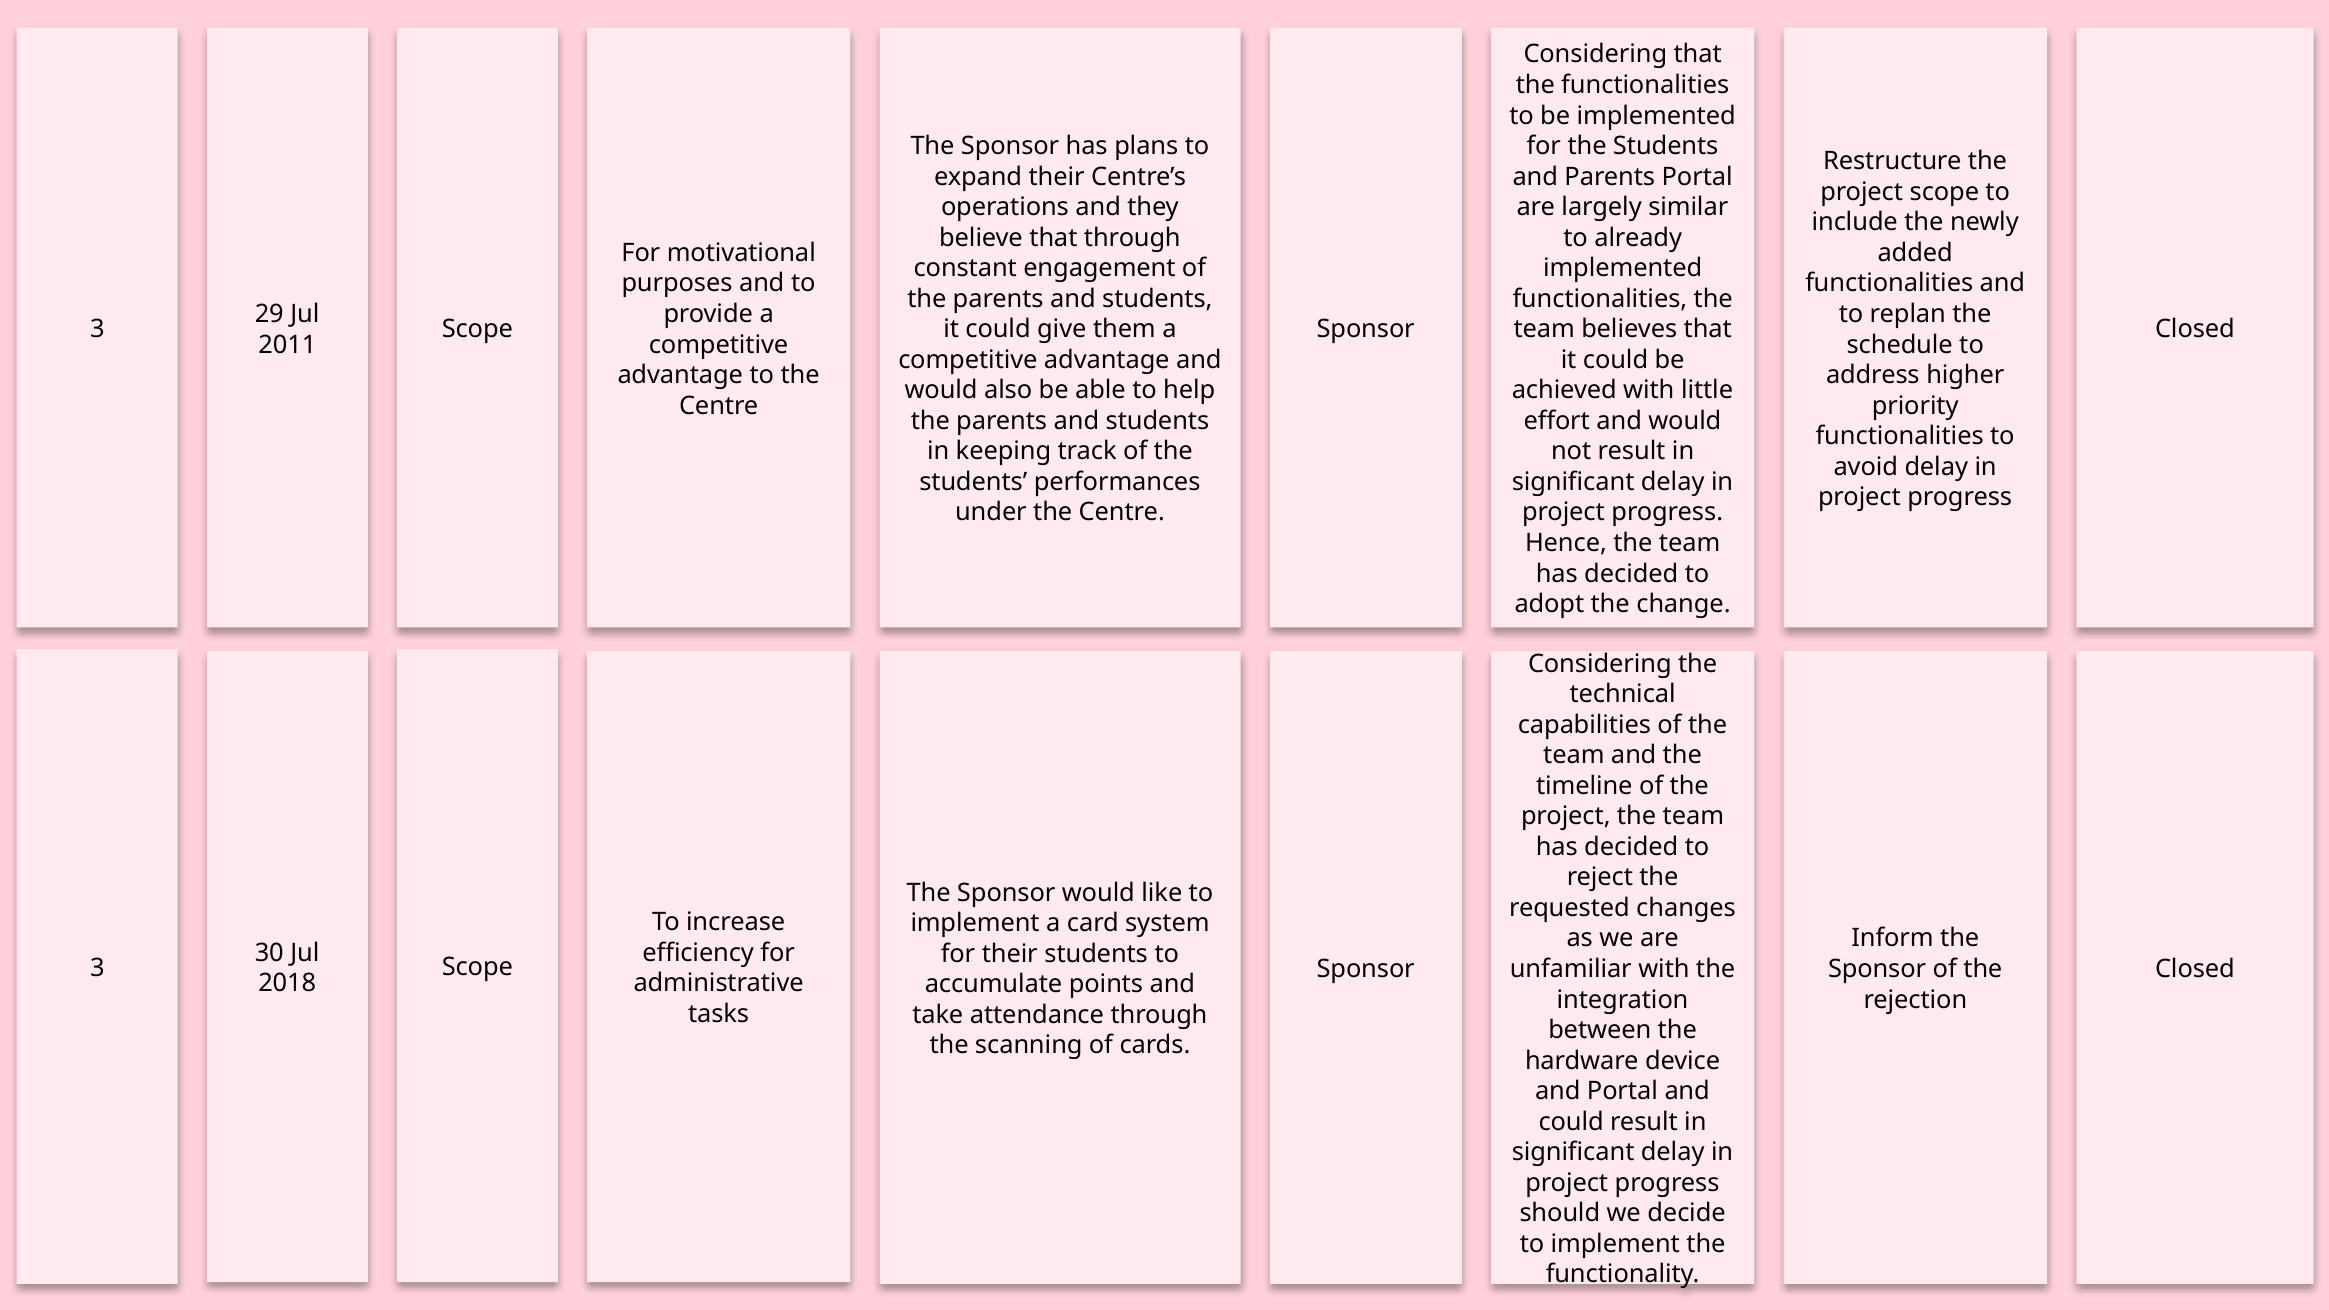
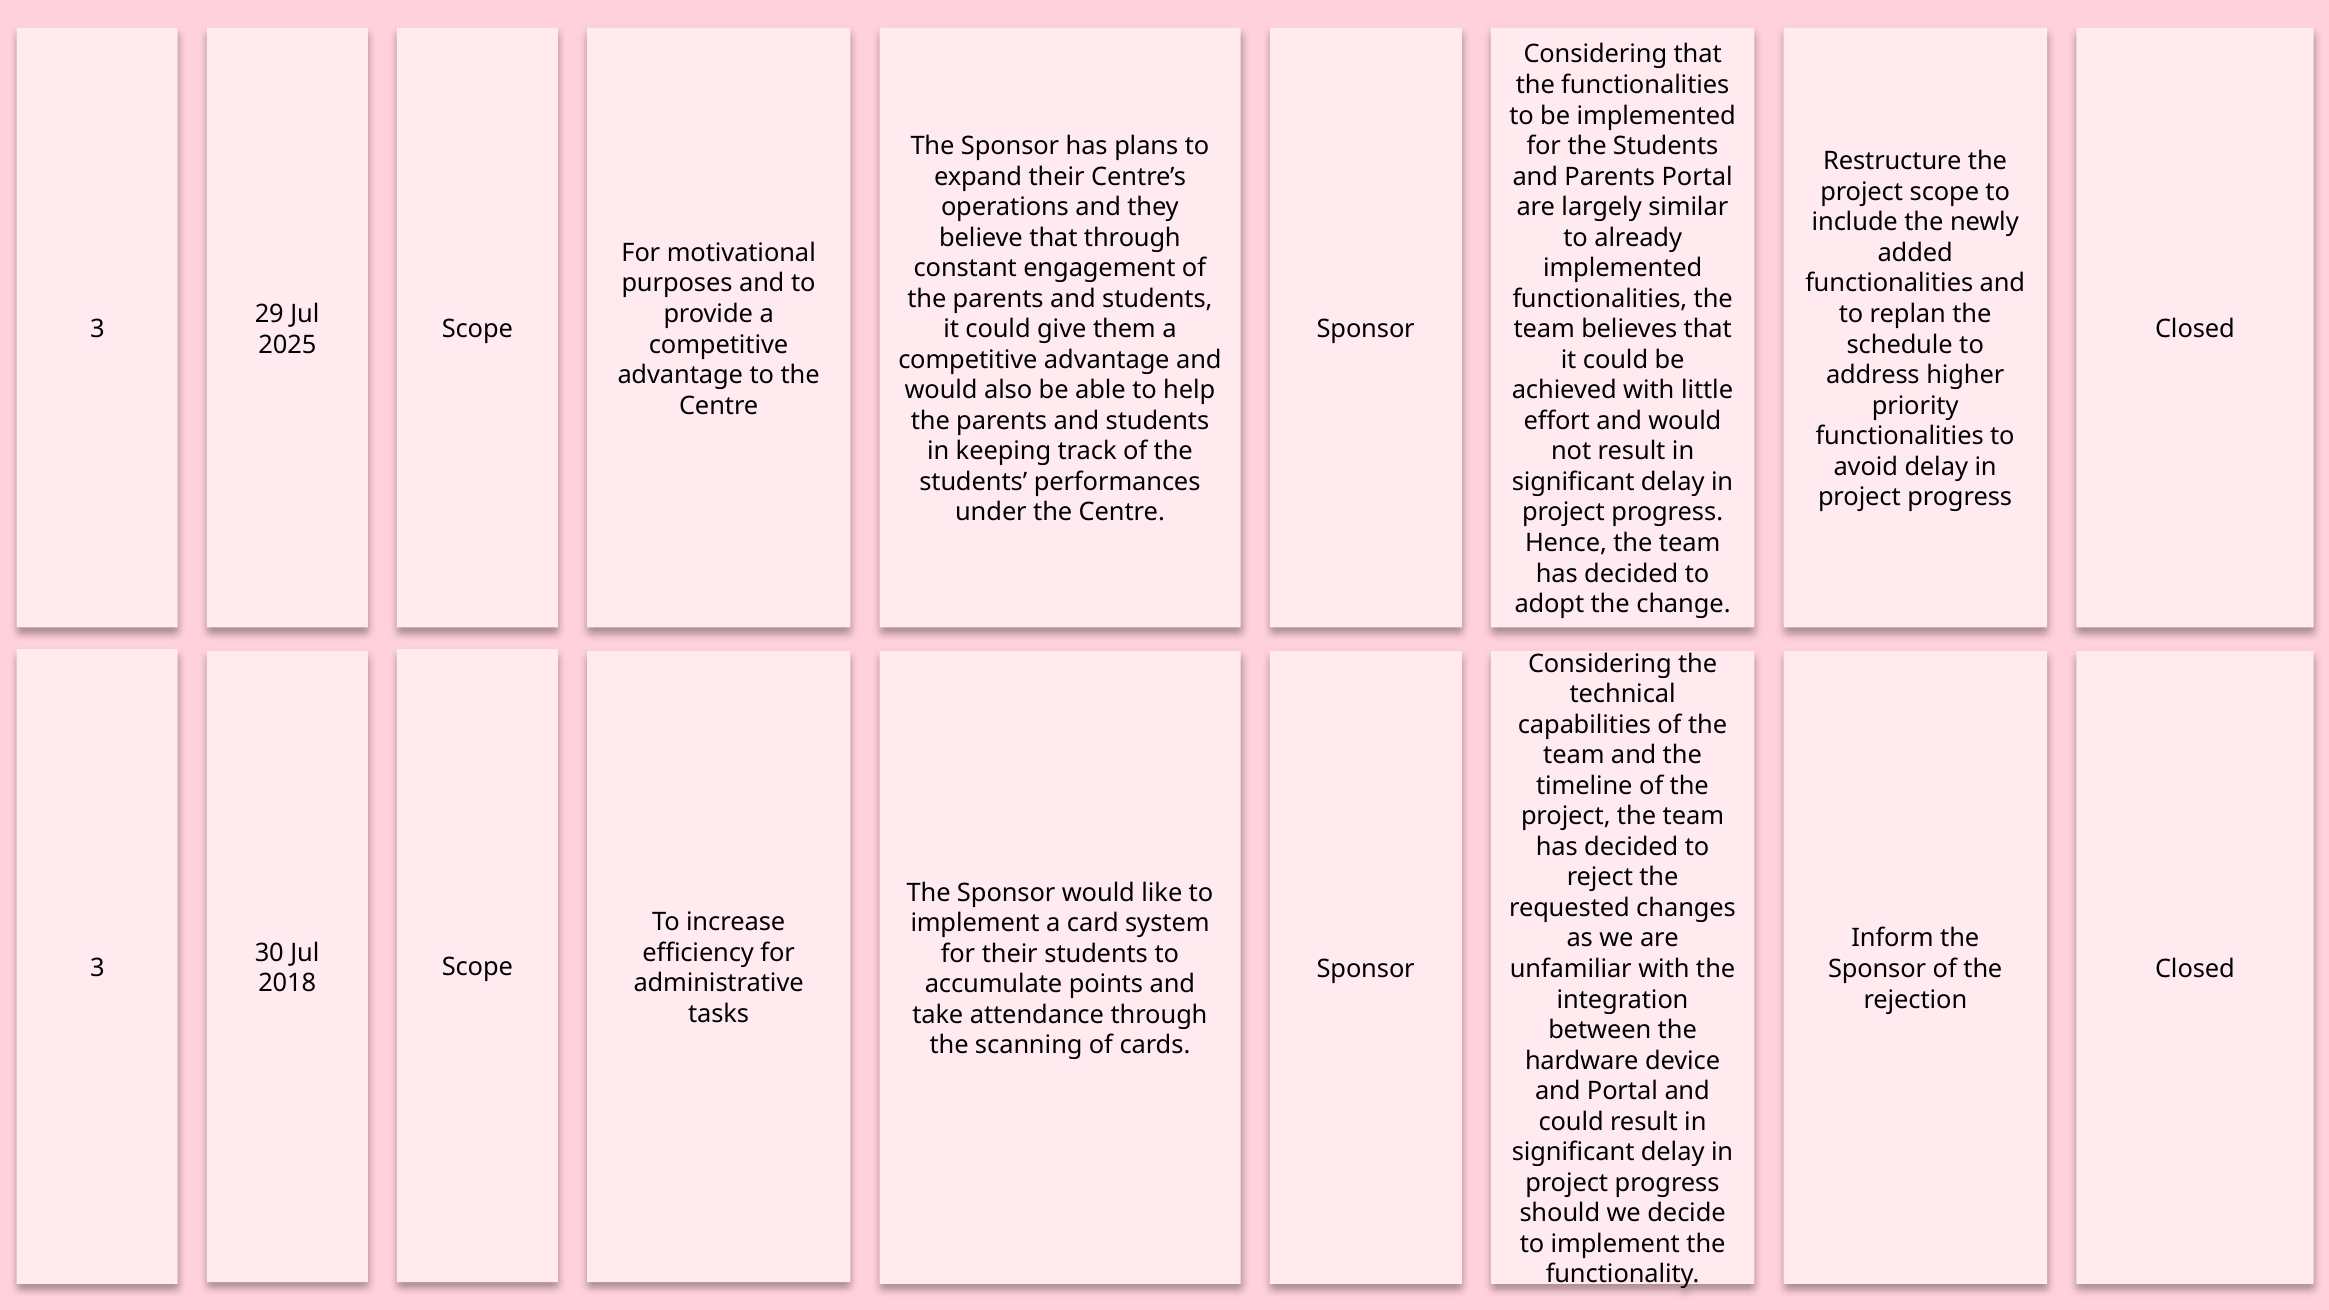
2011: 2011 -> 2025 (287, 345)
